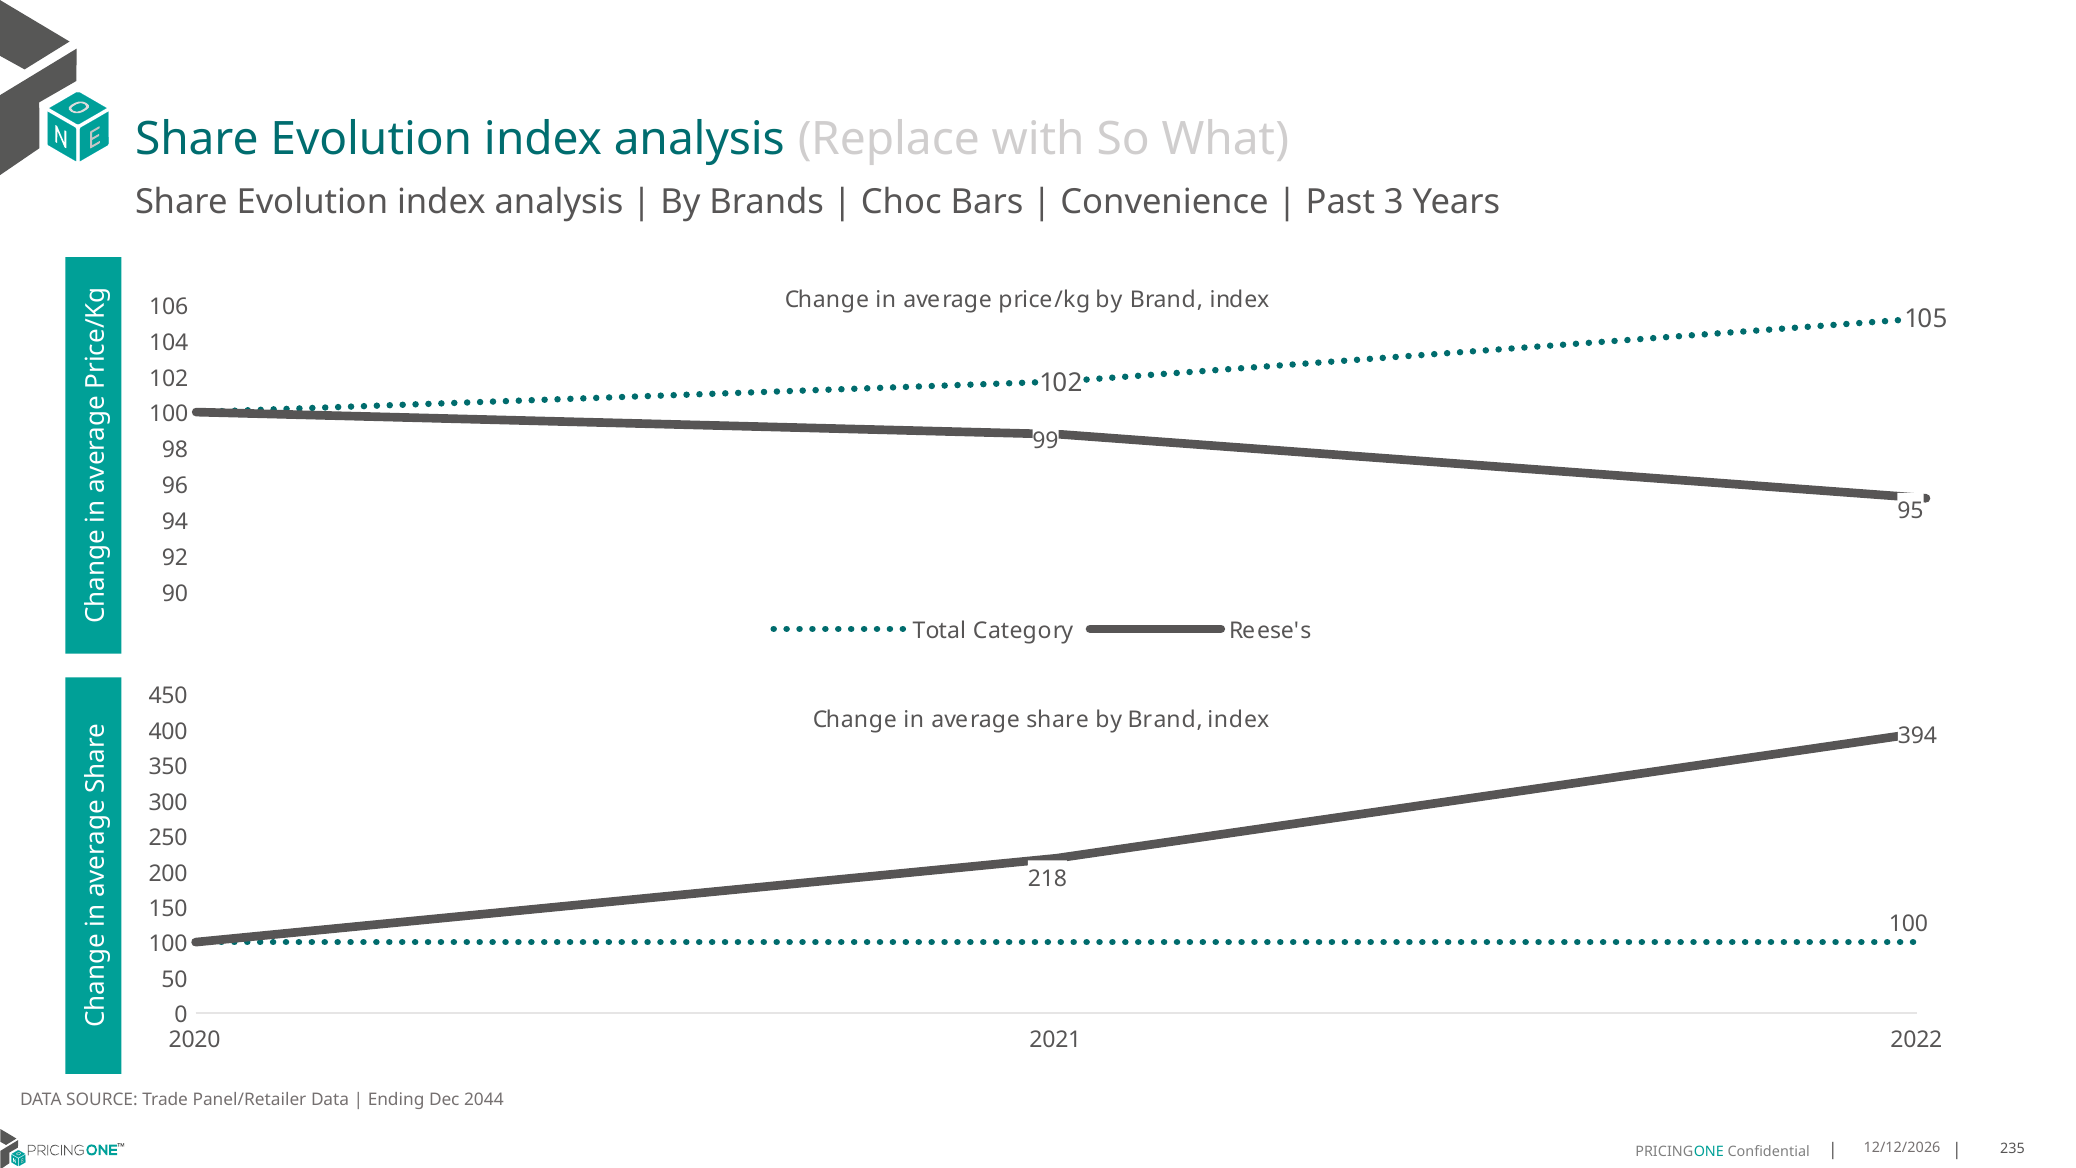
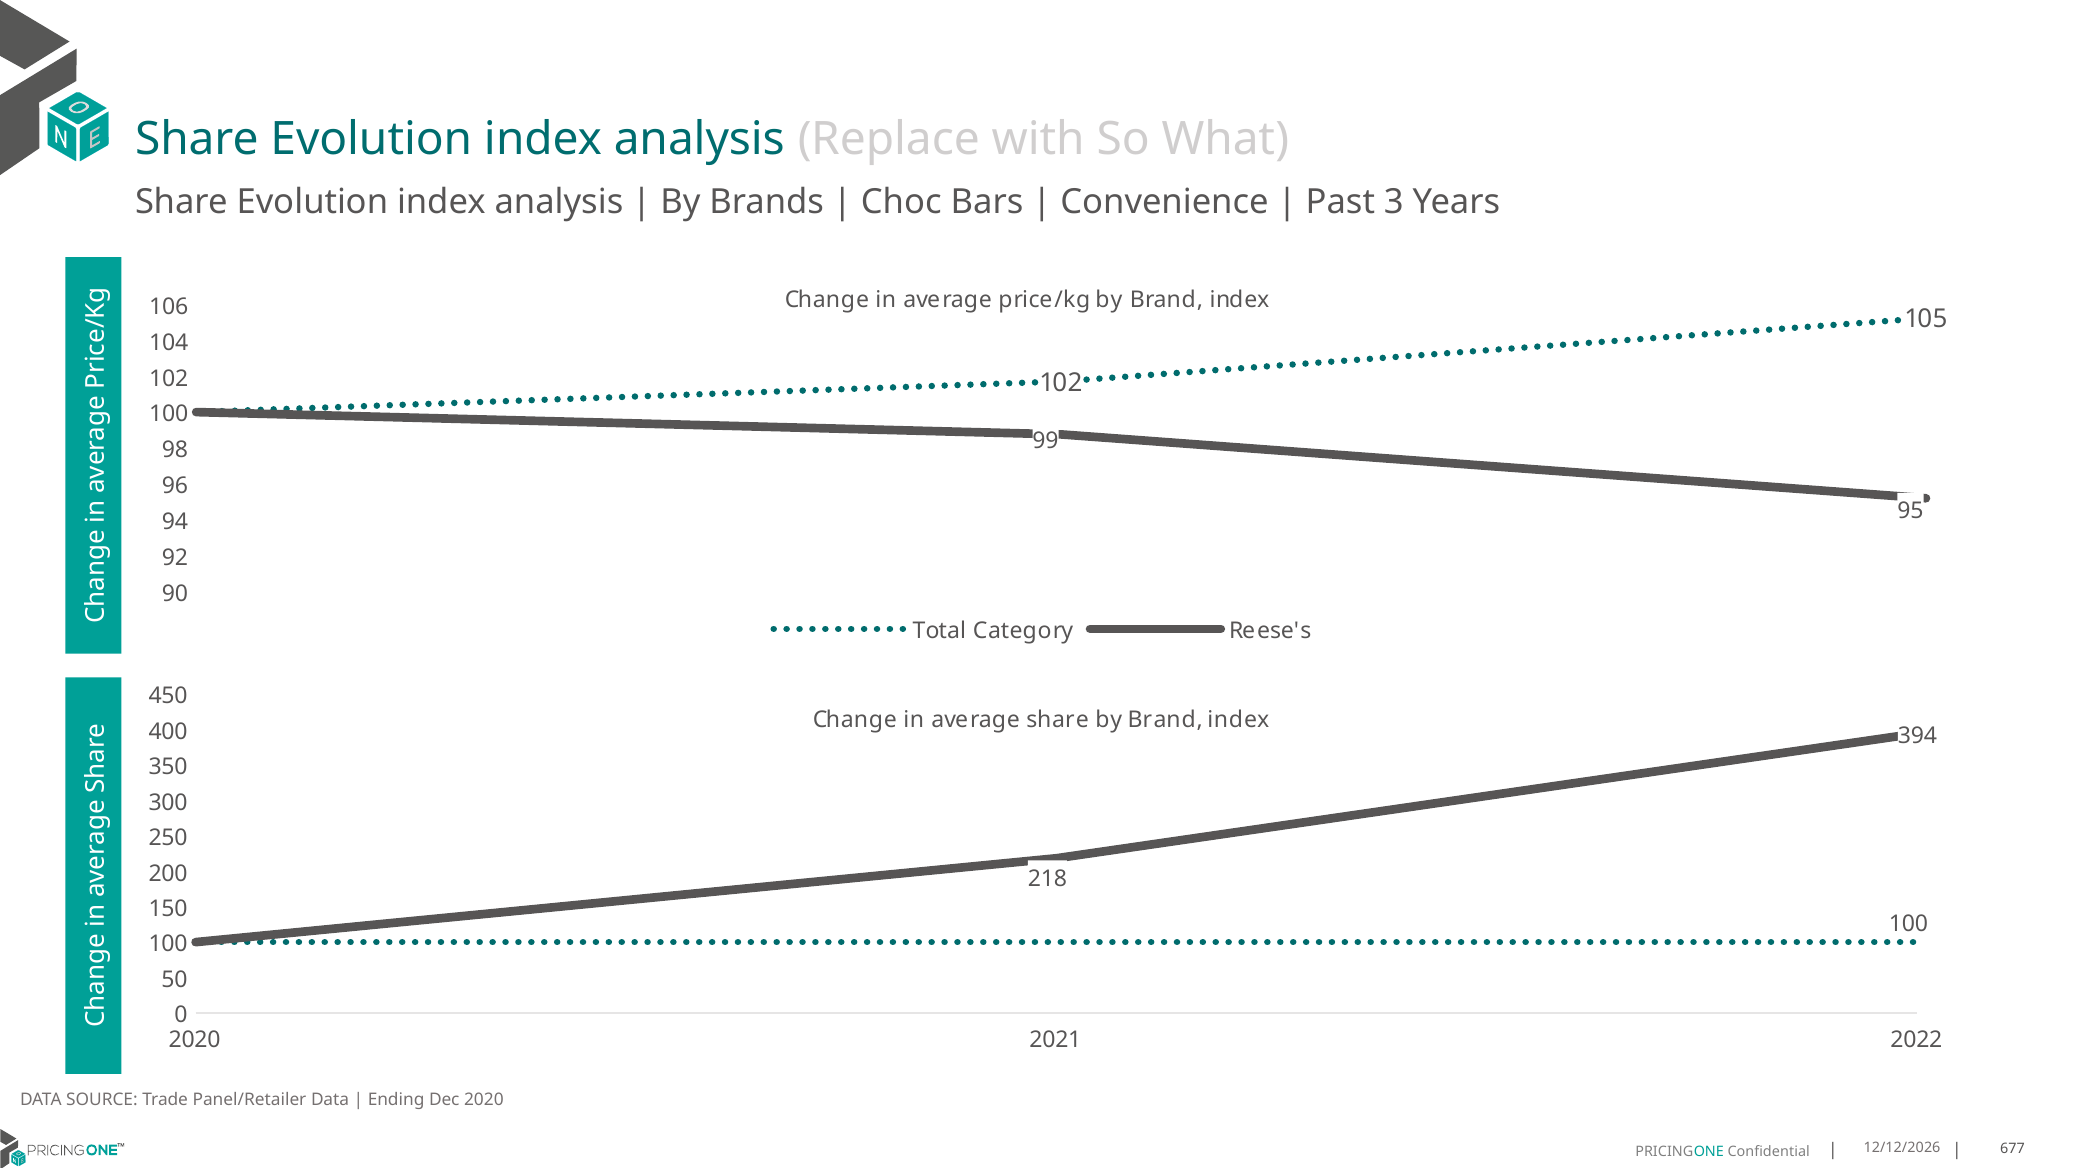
Dec 2044: 2044 -> 2020 (484, 1100)
235: 235 -> 677 (2012, 1148)
